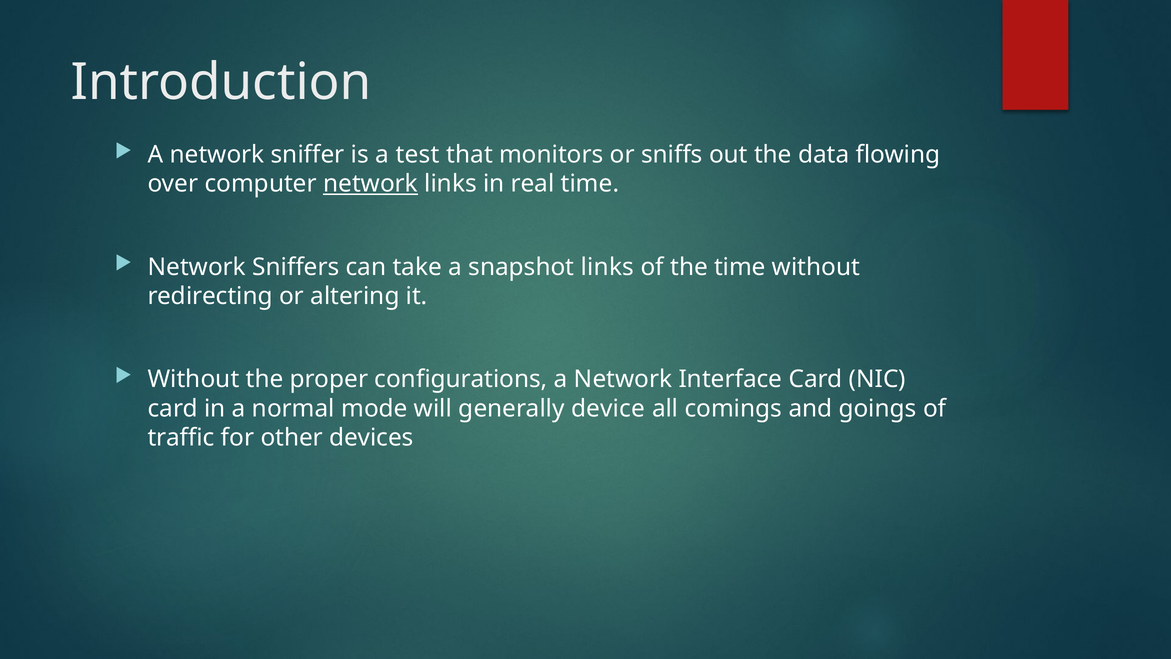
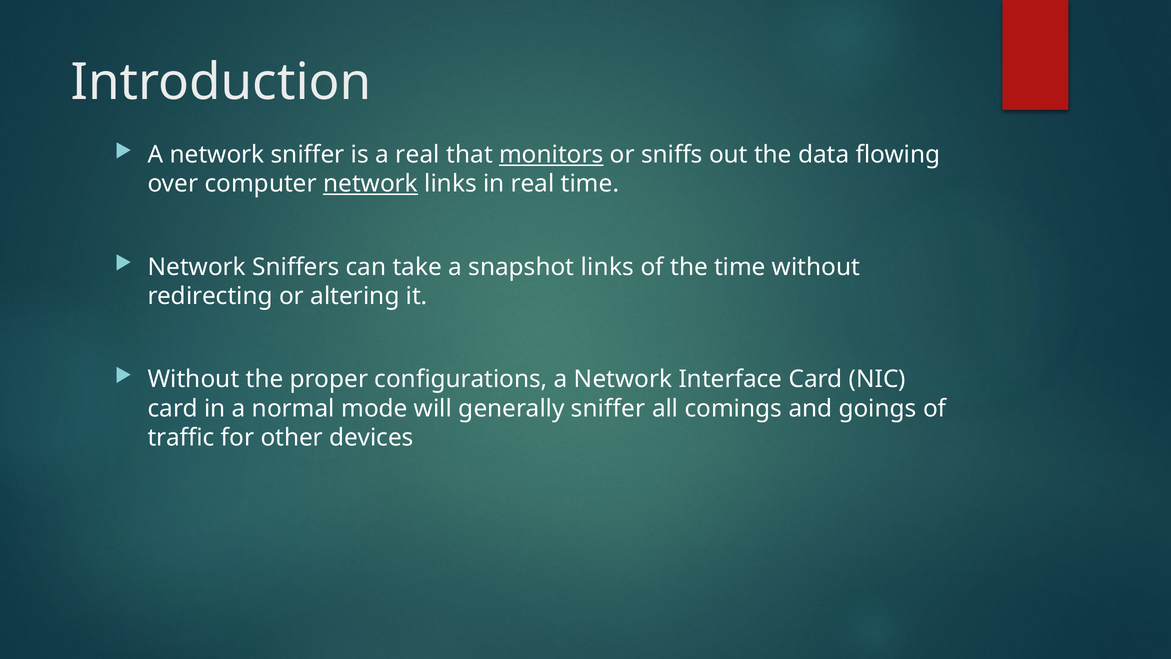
a test: test -> real (418, 155)
monitors underline: none -> present (551, 155)
generally device: device -> sniffer (608, 408)
